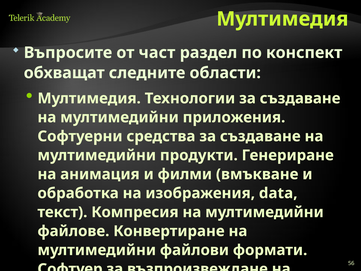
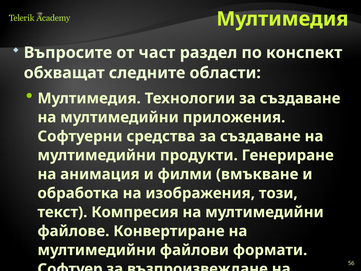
data: data -> този (278, 193)
